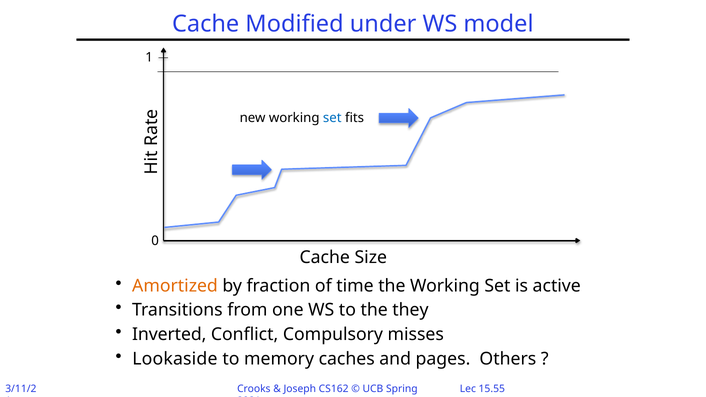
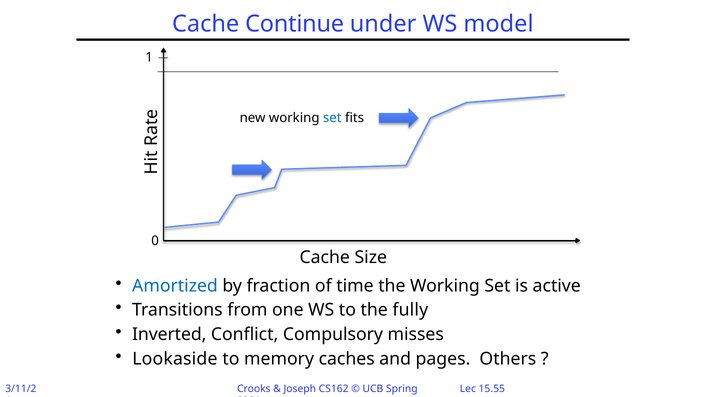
Modified: Modified -> Continue (295, 24)
Amortized colour: orange -> blue (175, 286)
they: they -> fully (410, 310)
